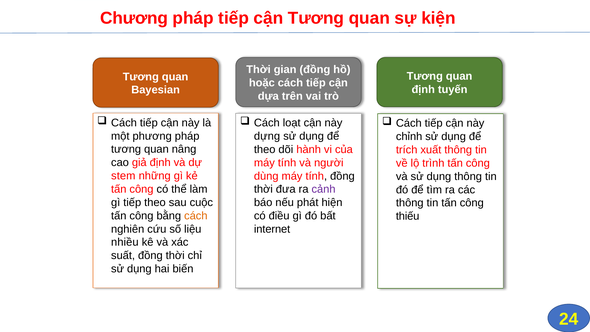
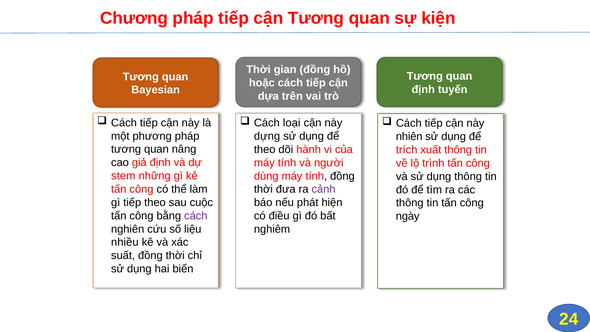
loạt: loạt -> loại (292, 123)
chỉnh: chỉnh -> nhiên (409, 137)
cách colour: orange -> purple (196, 216)
thiếu: thiếu -> ngày (408, 216)
internet: internet -> nghiêm (272, 229)
